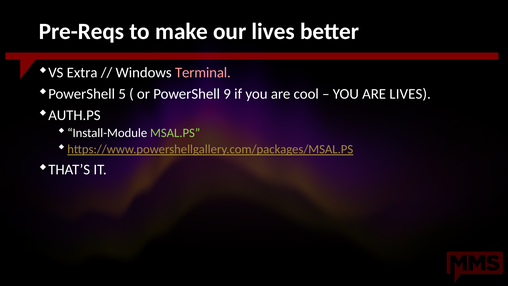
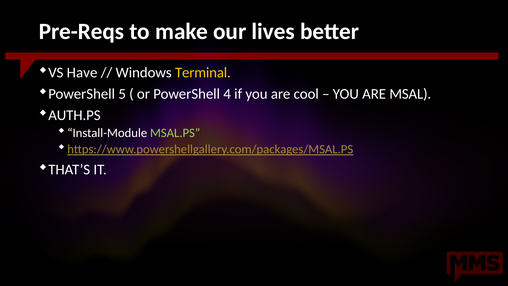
Extra: Extra -> Have (82, 73)
Terminal colour: pink -> yellow (203, 73)
9: 9 -> 4 (227, 94)
ARE LIVES: LIVES -> MSAL (410, 94)
